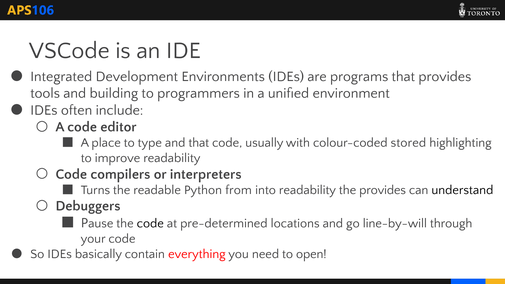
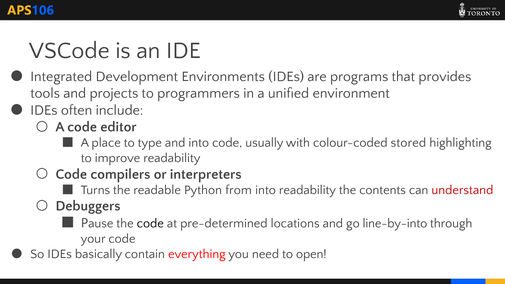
building: building -> projects (114, 93)
and that: that -> into (199, 143)
the provides: provides -> contents (383, 190)
understand colour: black -> red (462, 190)
line-by-will: line-by-will -> line-by-into (395, 223)
